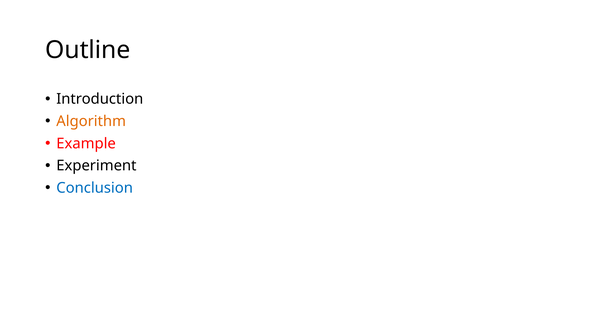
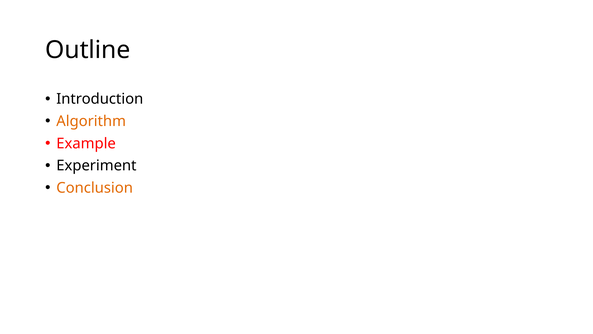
Conclusion colour: blue -> orange (95, 188)
